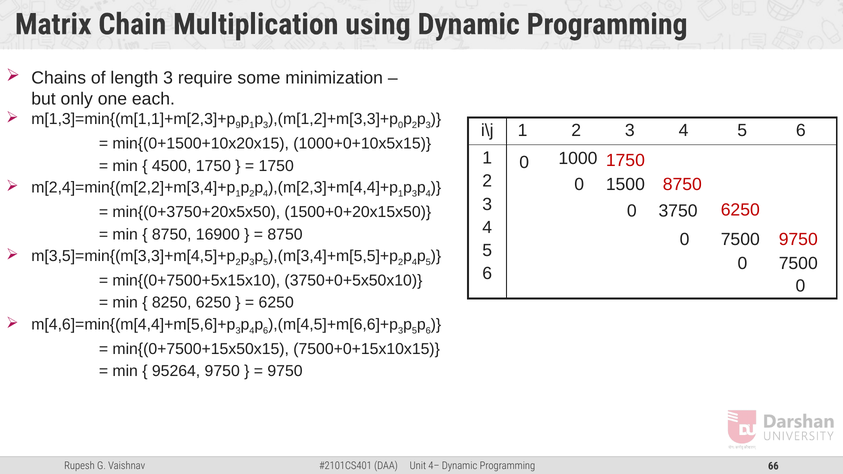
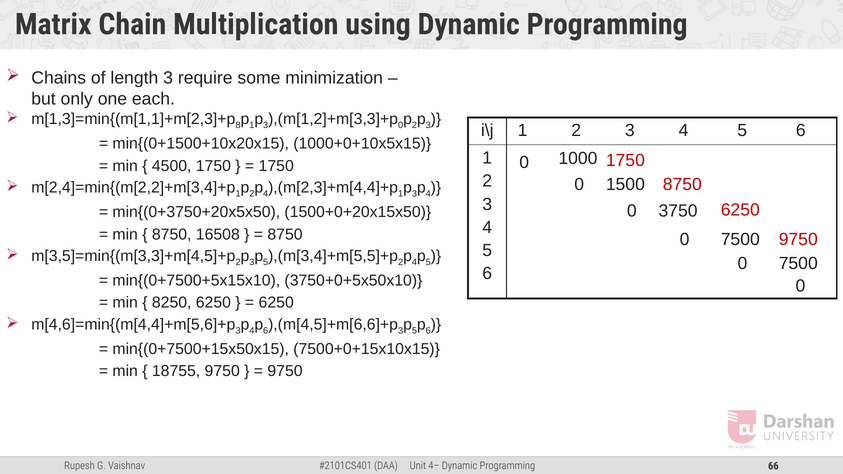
9: 9 -> 8 (238, 125)
16900: 16900 -> 16508 (218, 234)
95264: 95264 -> 18755 (176, 371)
